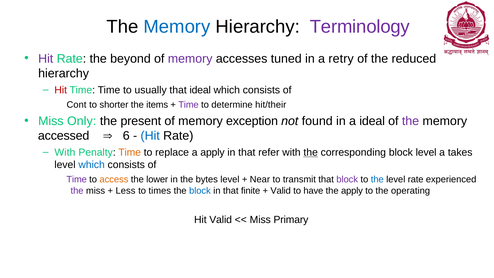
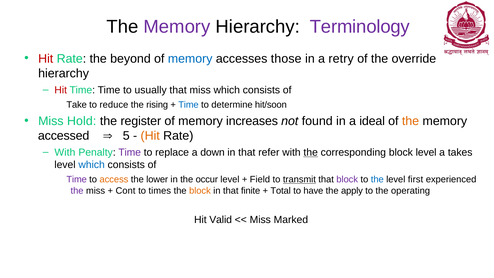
Memory colour: blue -> purple (177, 27)
Hit colour: purple -> red (46, 59)
memory colour: purple -> blue (190, 59)
tuned: tuned -> those (286, 59)
reduced: reduced -> override (414, 59)
that ideal: ideal -> miss (200, 90)
Cont: Cont -> Take (77, 105)
shorter: shorter -> reduce (114, 105)
items: items -> rising (157, 105)
Time colour: purple -> blue (188, 105)
hit/their: hit/their -> hit/soon (271, 105)
Only: Only -> Hold (82, 121)
present: present -> register (141, 121)
exception: exception -> increases (252, 121)
the colour: purple -> orange (411, 121)
6: 6 -> 5 (126, 136)
Hit colour: blue -> orange (150, 136)
Time colour: orange -> purple (130, 152)
a apply: apply -> down (213, 152)
bytes: bytes -> occur (207, 179)
Near: Near -> Field (260, 179)
transmit underline: none -> present (299, 179)
level rate: rate -> first (416, 179)
Less: Less -> Cont (126, 191)
block colour: blue -> orange (200, 191)
Valid: Valid -> Total (281, 191)
Primary: Primary -> Marked (291, 220)
